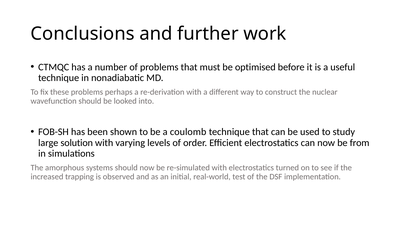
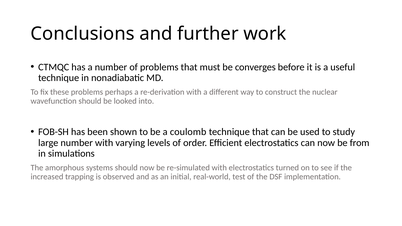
optimised: optimised -> converges (255, 67)
large solution: solution -> number (77, 143)
